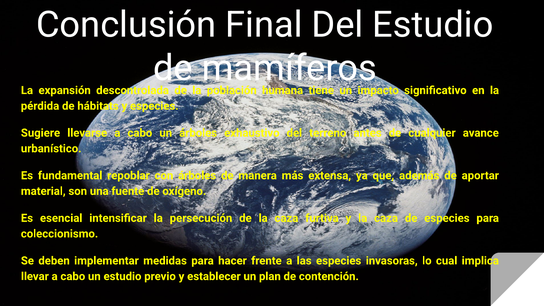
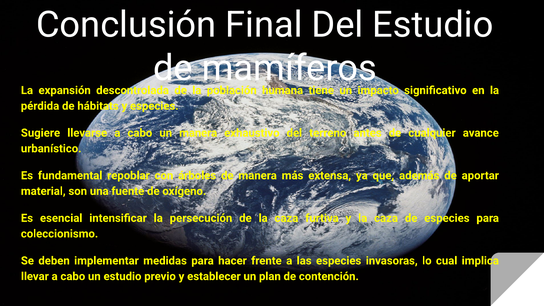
un árboles: árboles -> manera (198, 133)
